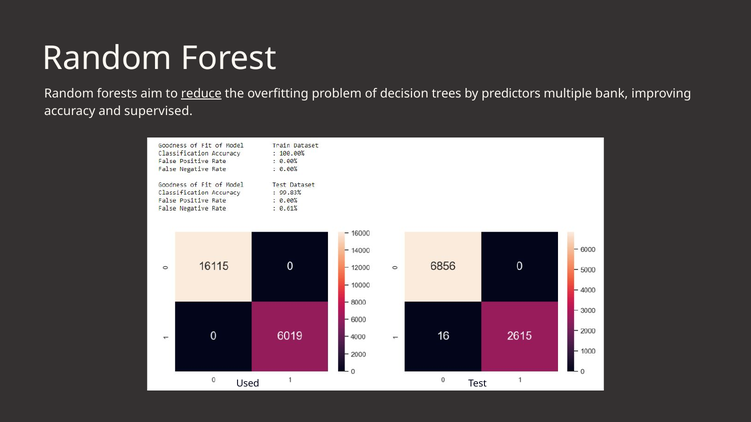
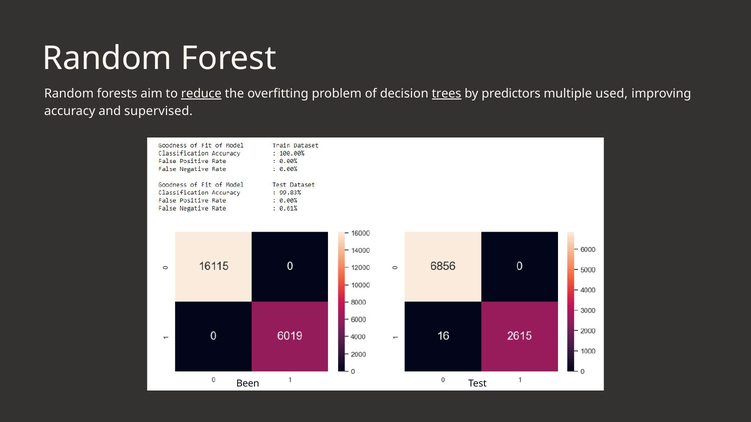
trees underline: none -> present (447, 94)
bank: bank -> used (612, 94)
Used: Used -> Been (248, 384)
